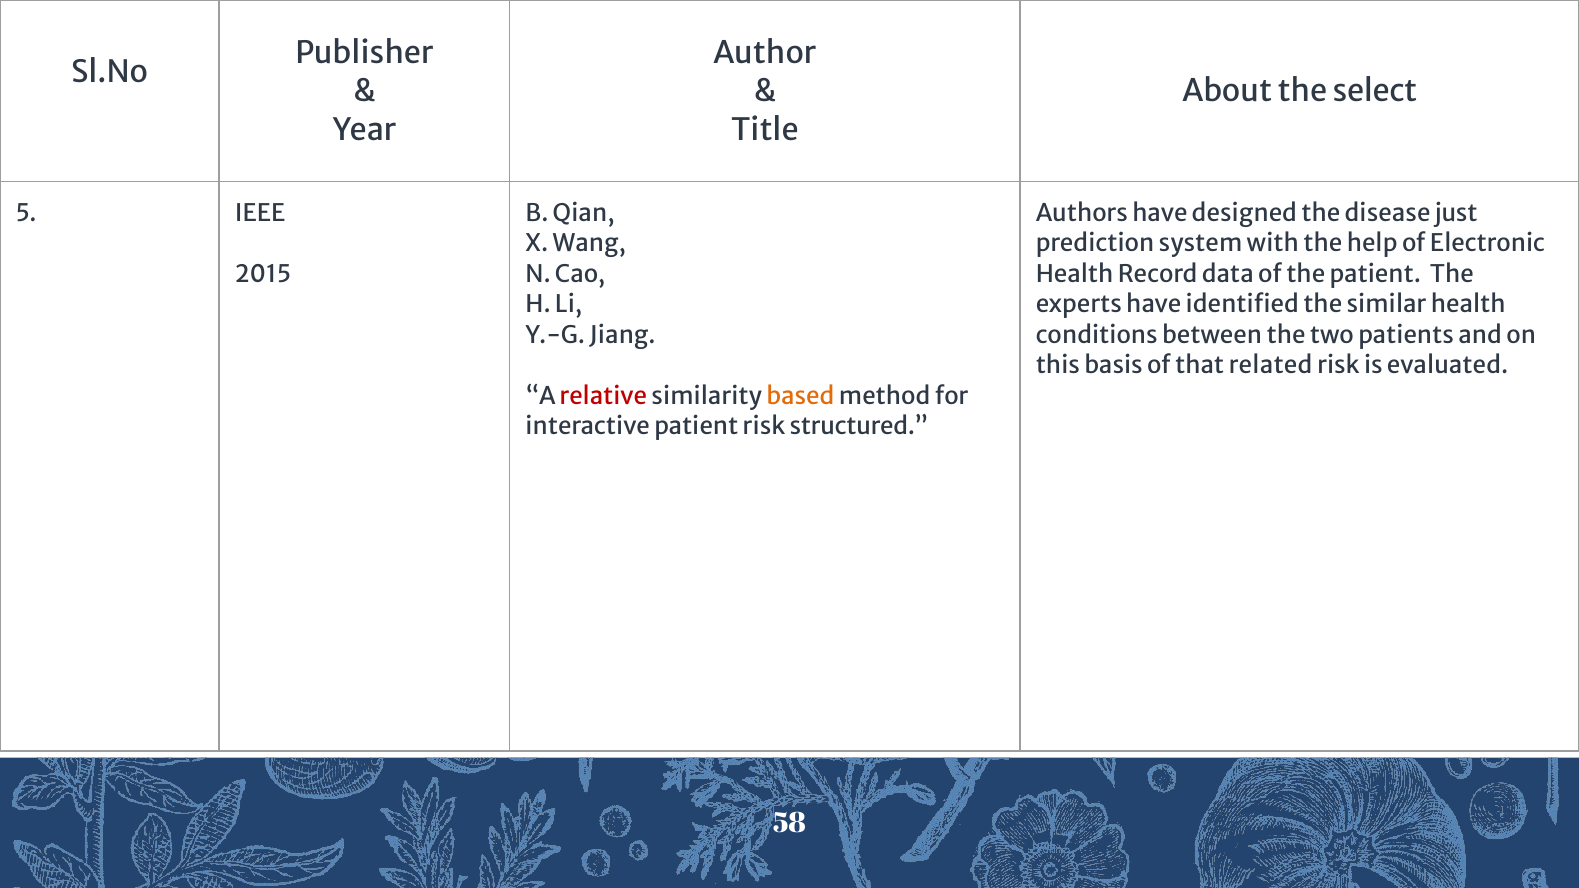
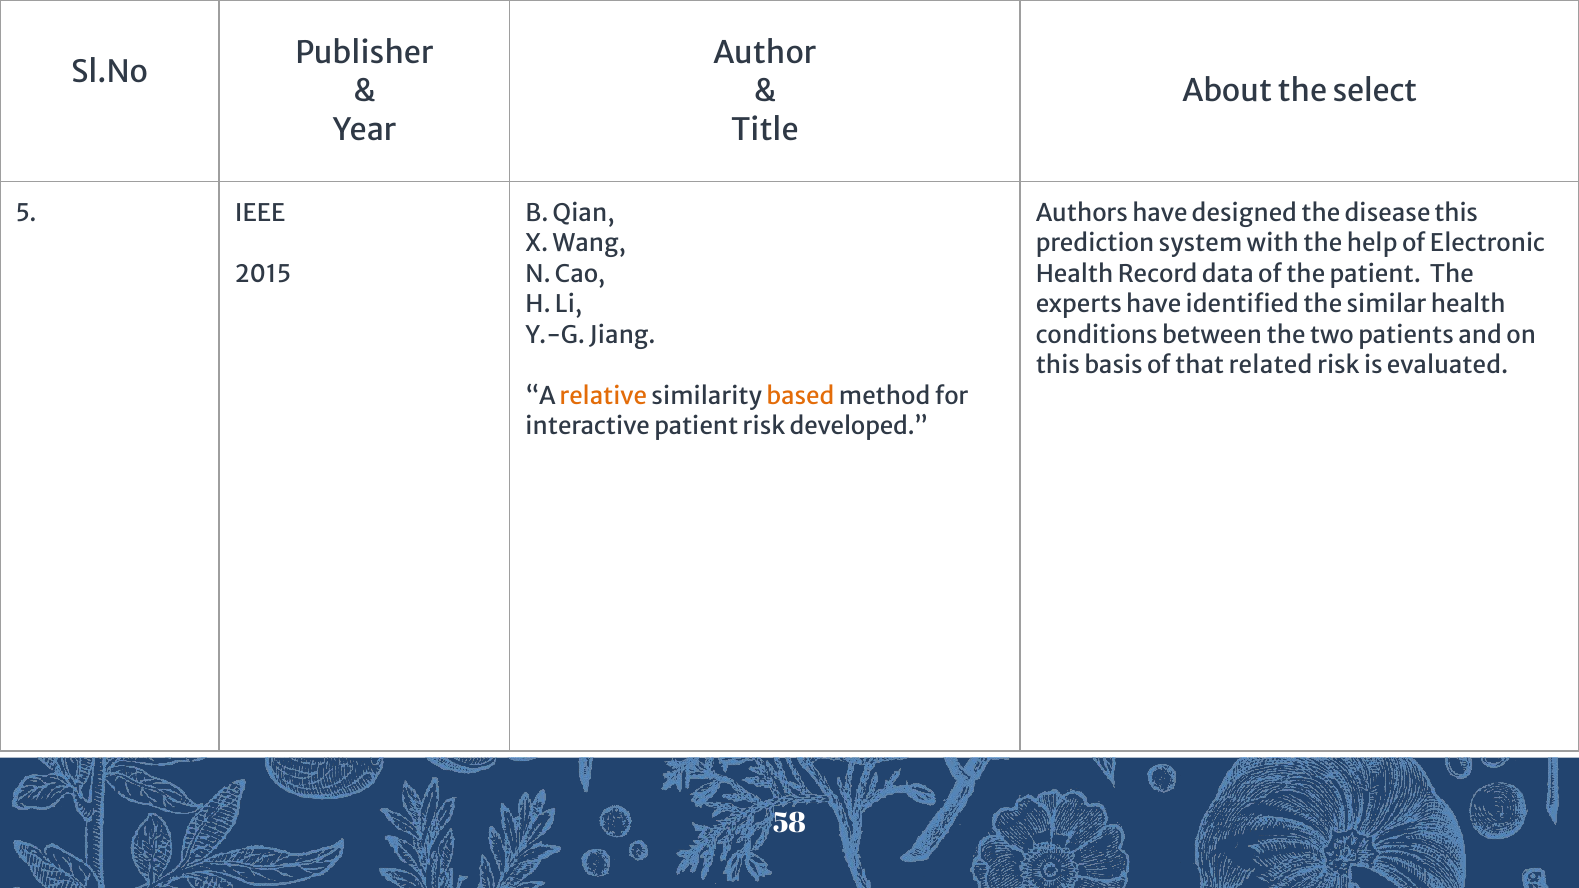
disease just: just -> this (1456, 213)
relative colour: red -> orange (603, 397)
structured: structured -> developed (859, 427)
